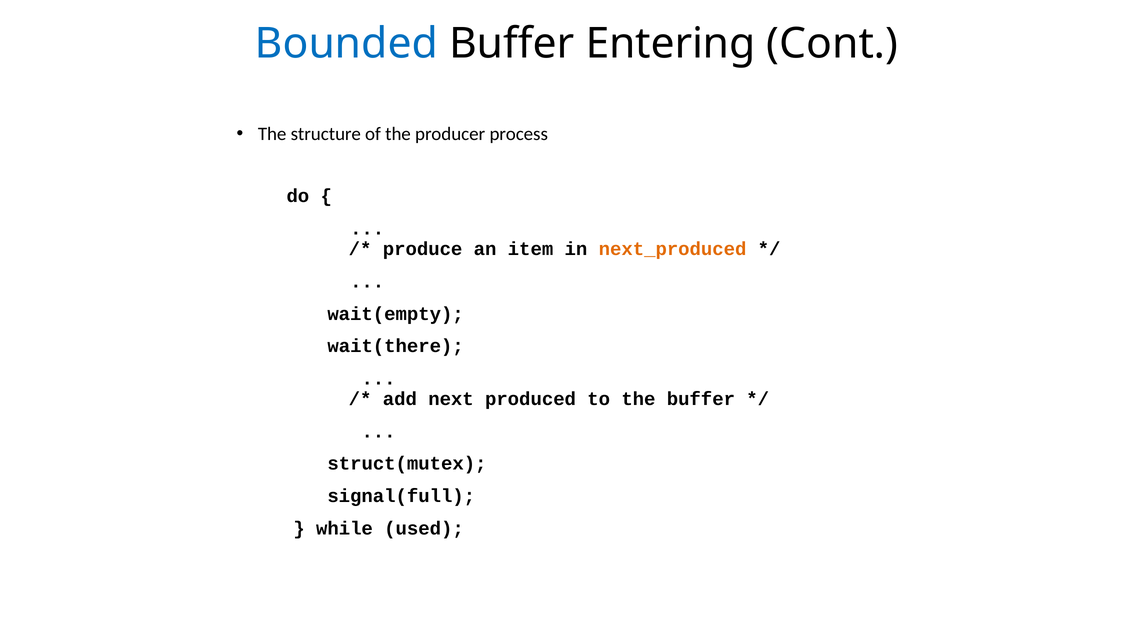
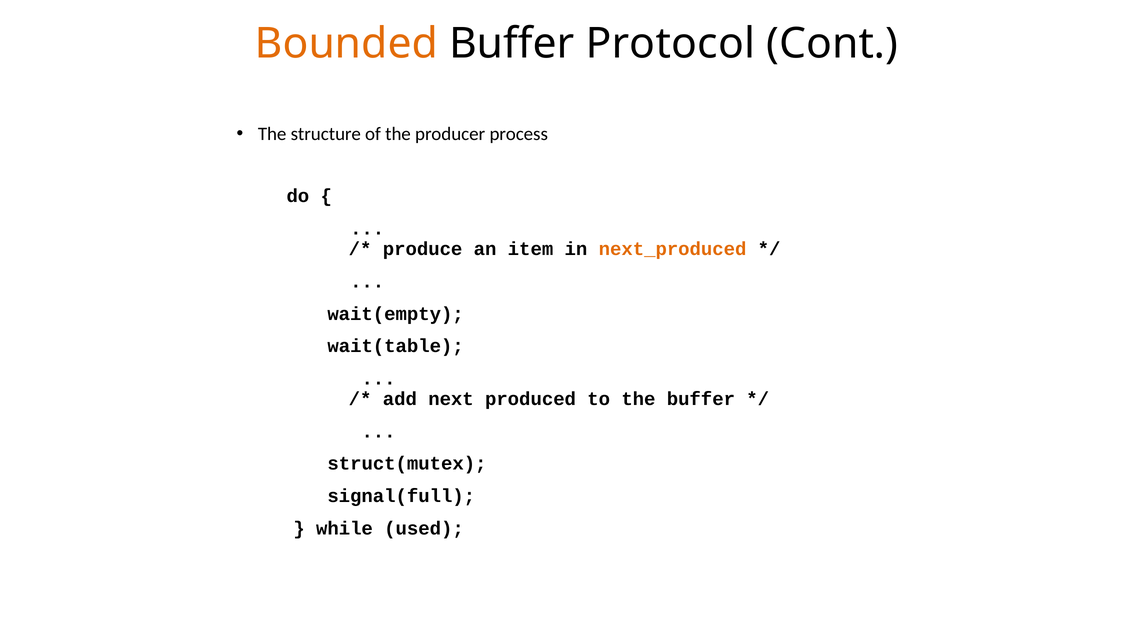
Bounded colour: blue -> orange (347, 44)
Entering: Entering -> Protocol (670, 44)
wait(there: wait(there -> wait(table (396, 346)
